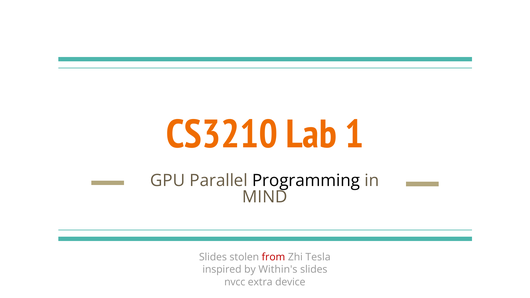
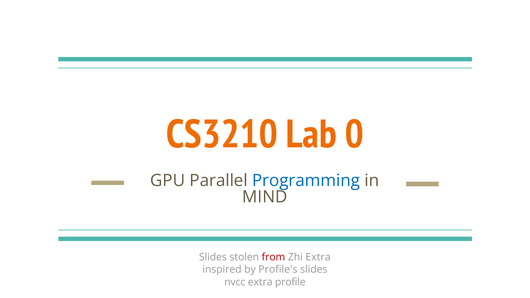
1: 1 -> 0 (354, 134)
Programming colour: black -> blue (306, 181)
Zhi Tesla: Tesla -> Extra (318, 257)
Within's: Within's -> Profile's (278, 270)
device: device -> profile (290, 282)
